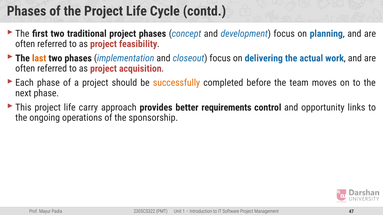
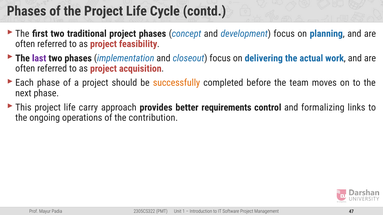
last colour: orange -> purple (39, 58)
opportunity: opportunity -> formalizing (323, 108)
sponsorship: sponsorship -> contribution (153, 118)
